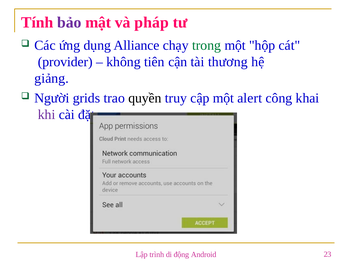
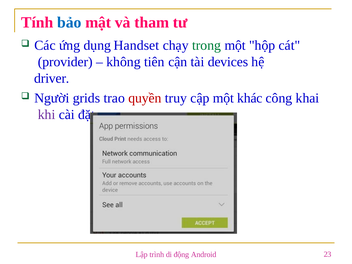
bảo colour: purple -> blue (69, 22)
pháp: pháp -> tham (152, 22)
Alliance: Alliance -> Handset (136, 45)
thương: thương -> devices (228, 62)
giảng: giảng -> driver (52, 78)
quyền colour: black -> red (145, 98)
alert: alert -> khác (250, 98)
